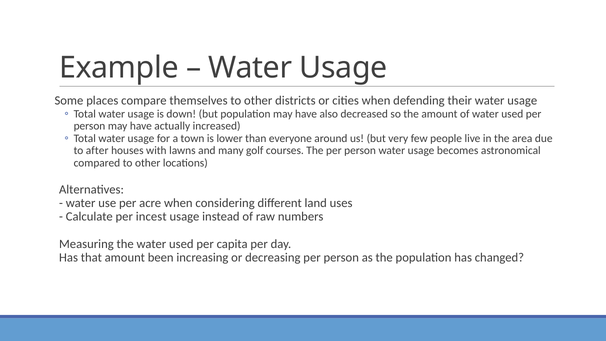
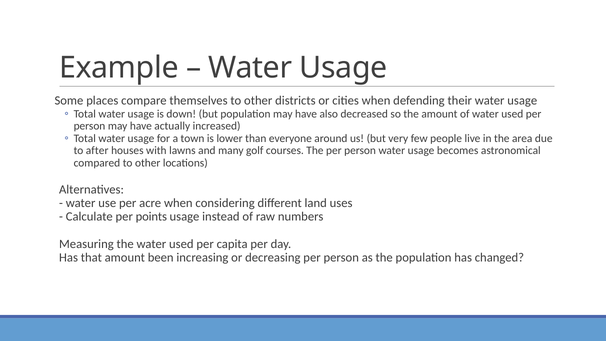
incest: incest -> points (151, 217)
